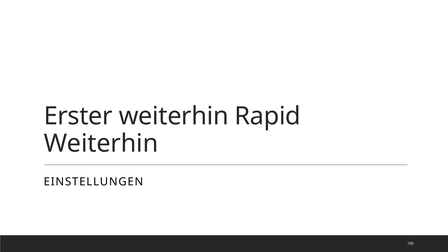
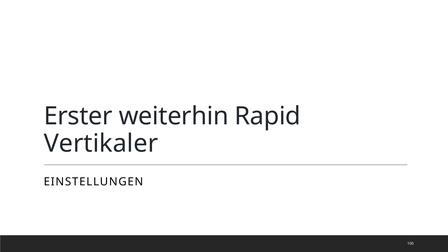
Weiterhin: Weiterhin -> Vertikaler (101, 143)
